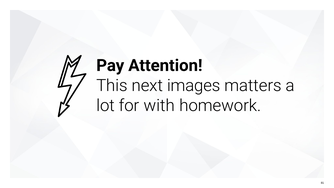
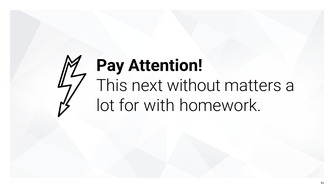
images: images -> without (194, 85)
